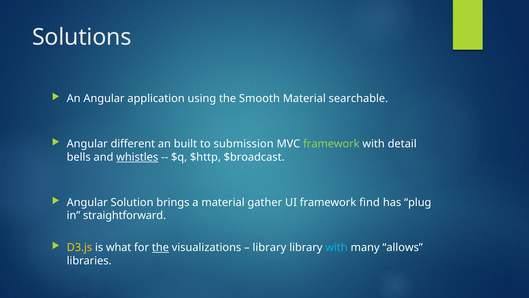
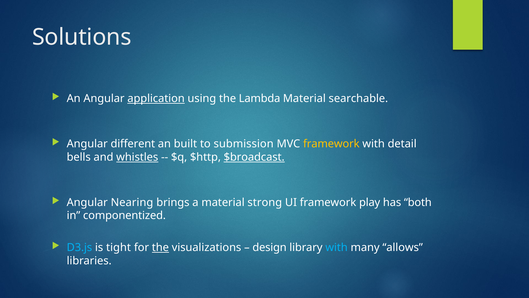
application underline: none -> present (156, 98)
Smooth: Smooth -> Lambda (260, 98)
framework colour: light green -> yellow (331, 144)
$broadcast underline: none -> present (254, 157)
Solution: Solution -> Nearing (132, 202)
gather: gather -> strong (265, 202)
find: find -> play (370, 202)
plug: plug -> both (418, 202)
straightforward: straightforward -> componentized (124, 215)
D3.js colour: yellow -> light blue (79, 247)
what: what -> tight (119, 247)
library: library -> design (270, 247)
